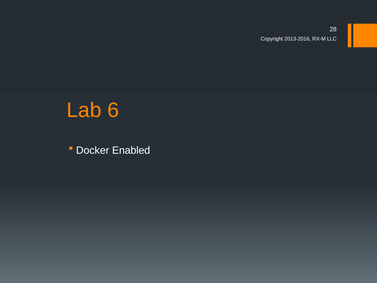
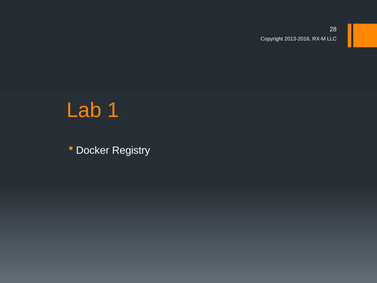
6: 6 -> 1 (113, 110)
Enabled: Enabled -> Registry (131, 150)
